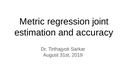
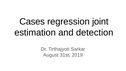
Metric: Metric -> Cases (32, 22)
accuracy: accuracy -> detection (95, 32)
